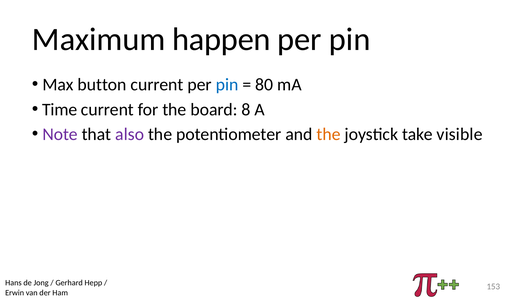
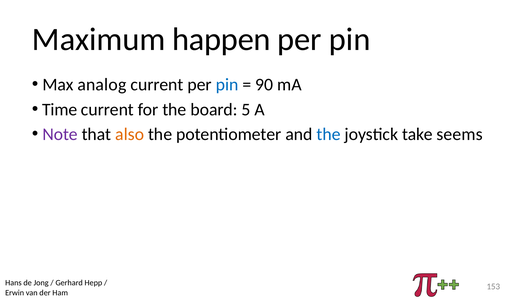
button: button -> analog (102, 84)
80: 80 -> 90 (264, 84)
8: 8 -> 5 (246, 109)
also colour: purple -> orange (130, 134)
the colour: orange -> blue (329, 134)
visible: visible -> seems (460, 134)
